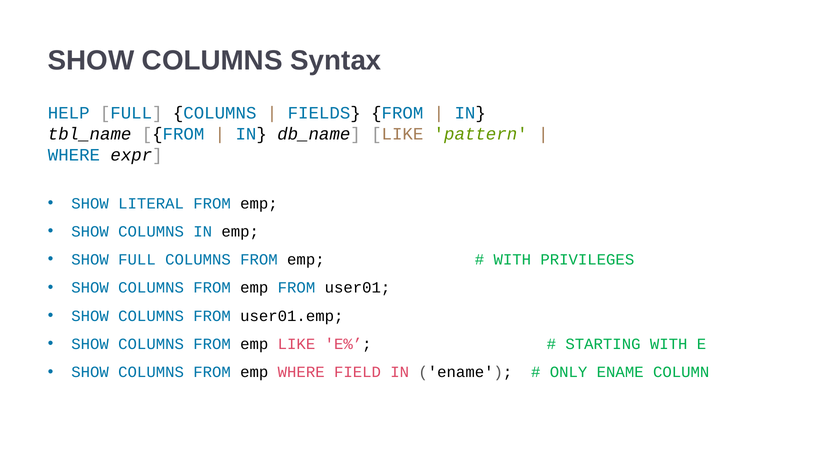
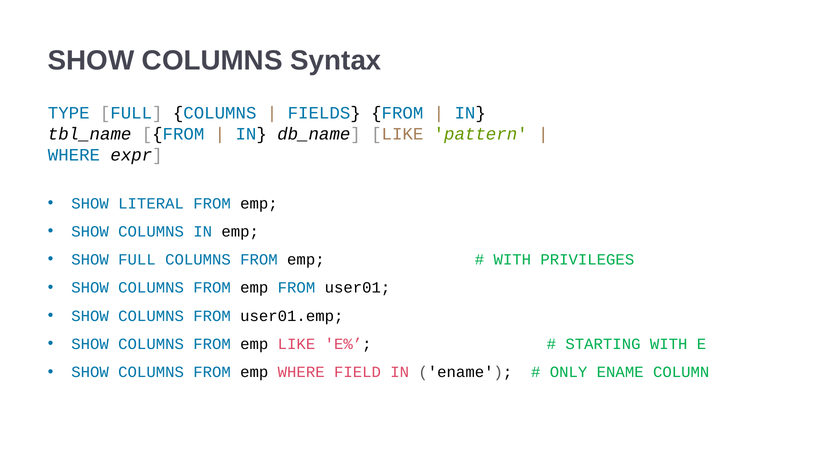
HELP: HELP -> TYPE (69, 113)
